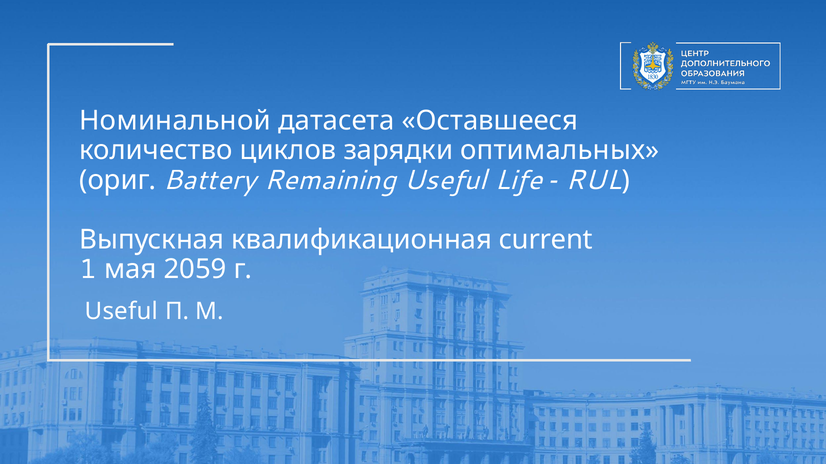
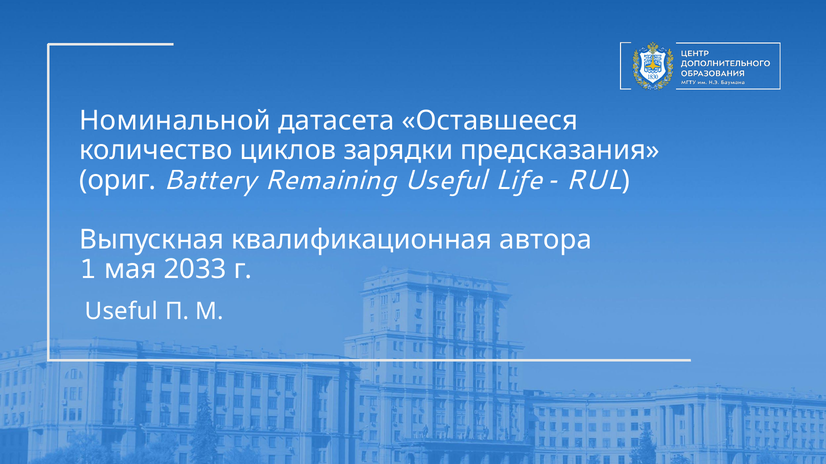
оптимальных: оптимальных -> предсказания (560, 151)
current: current -> автора (546, 240)
2059: 2059 -> 2033 (195, 270)
